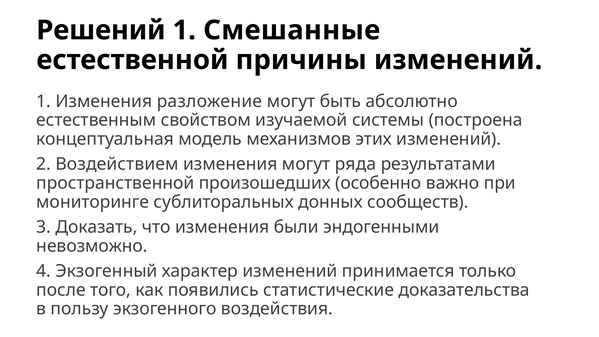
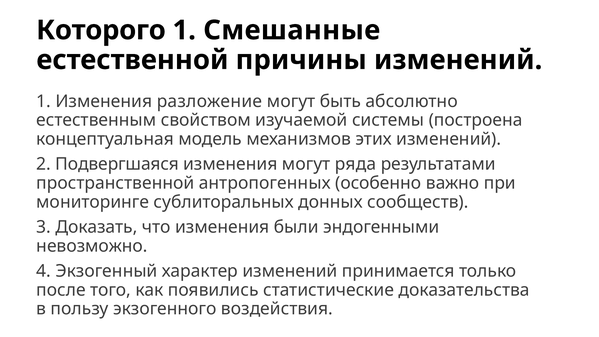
Решений: Решений -> Которого (101, 30)
Воздействием: Воздействием -> Подвергшаяся (117, 164)
произошедших: произошедших -> антропогенных (265, 183)
